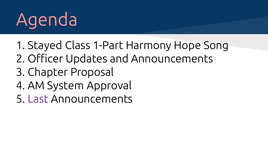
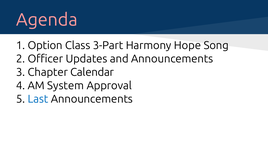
Stayed: Stayed -> Option (45, 45)
1-Part: 1-Part -> 3-Part (108, 45)
Proposal: Proposal -> Calendar (92, 72)
Last colour: purple -> blue (38, 99)
